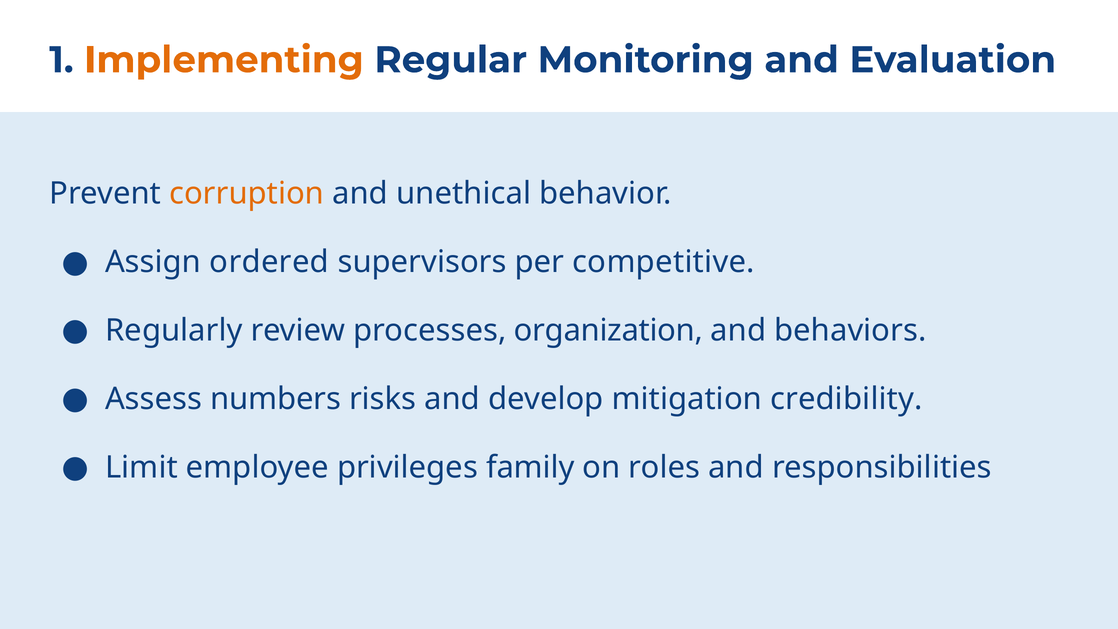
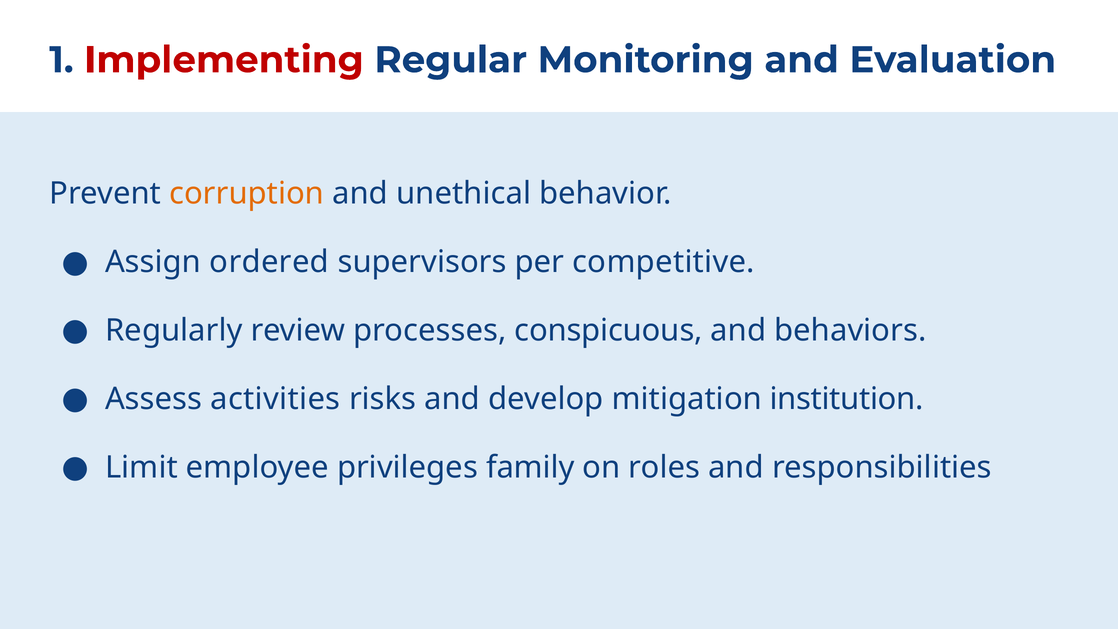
Implementing colour: orange -> red (224, 60)
organization: organization -> conspicuous (608, 330)
numbers: numbers -> activities (275, 399)
credibility: credibility -> institution (846, 399)
